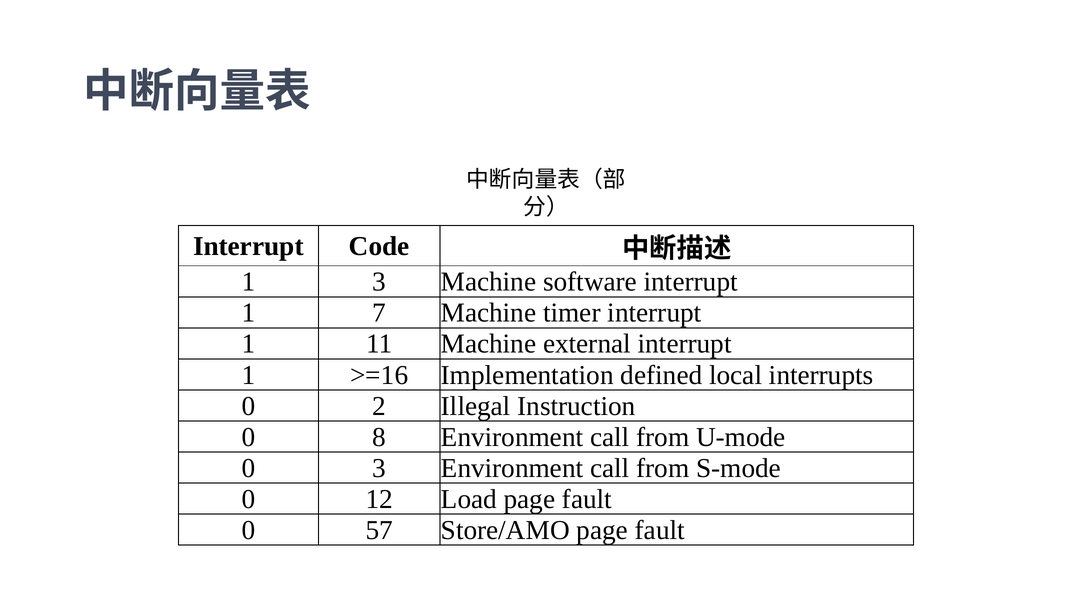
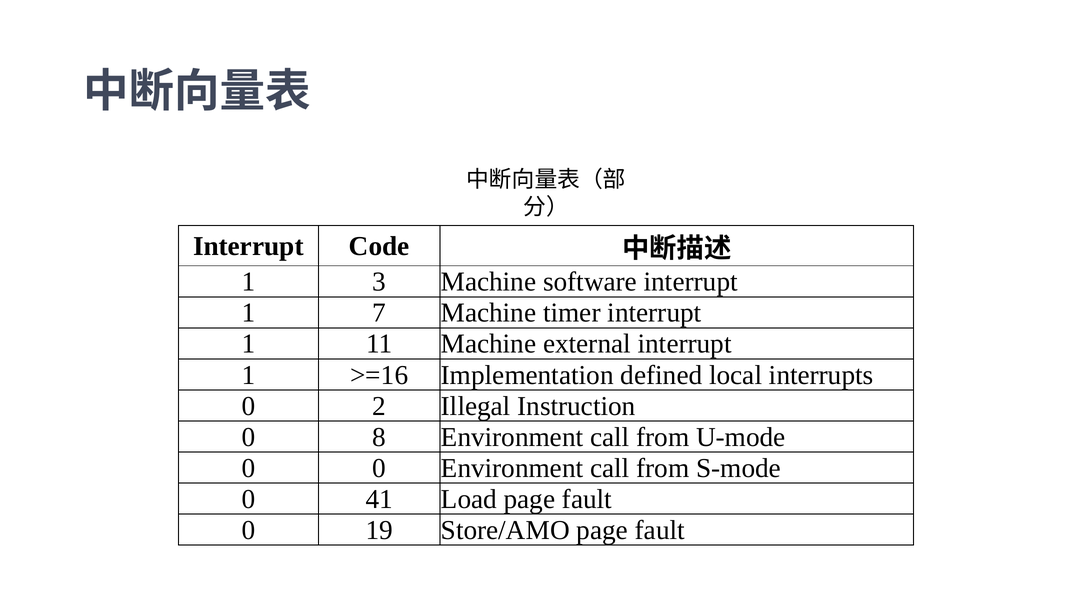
0 3: 3 -> 0 (379, 468)
12: 12 -> 41 (379, 499)
57: 57 -> 19 (379, 530)
